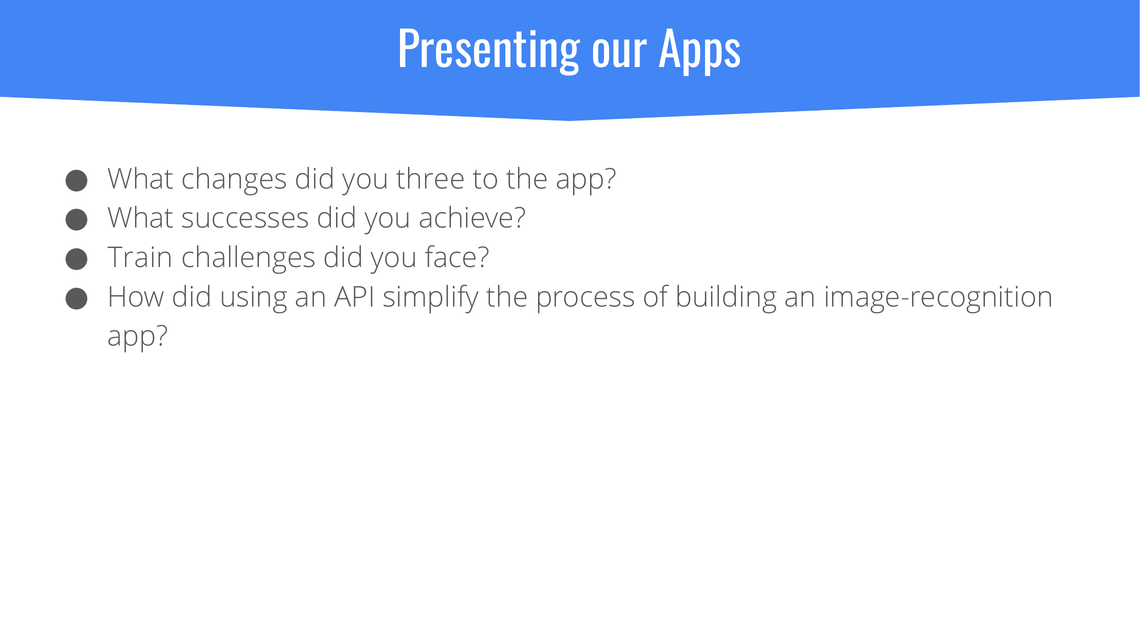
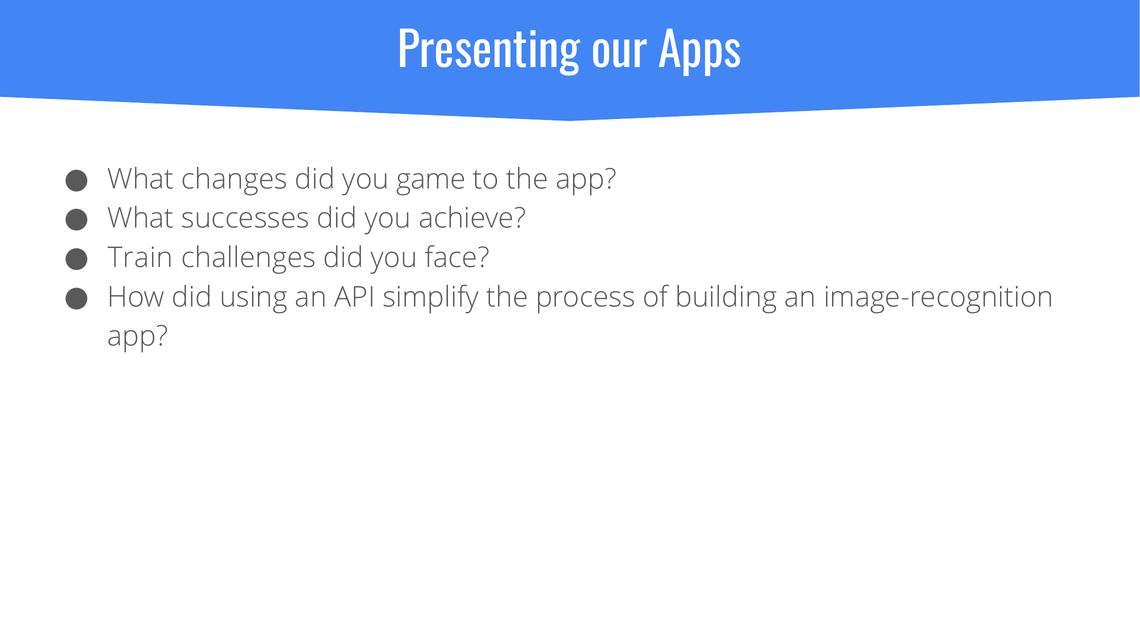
three: three -> game (431, 179)
